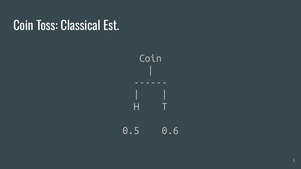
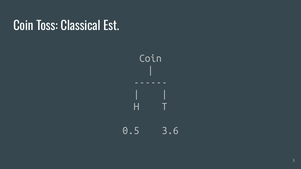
0.6: 0.6 -> 3.6 (170, 131)
